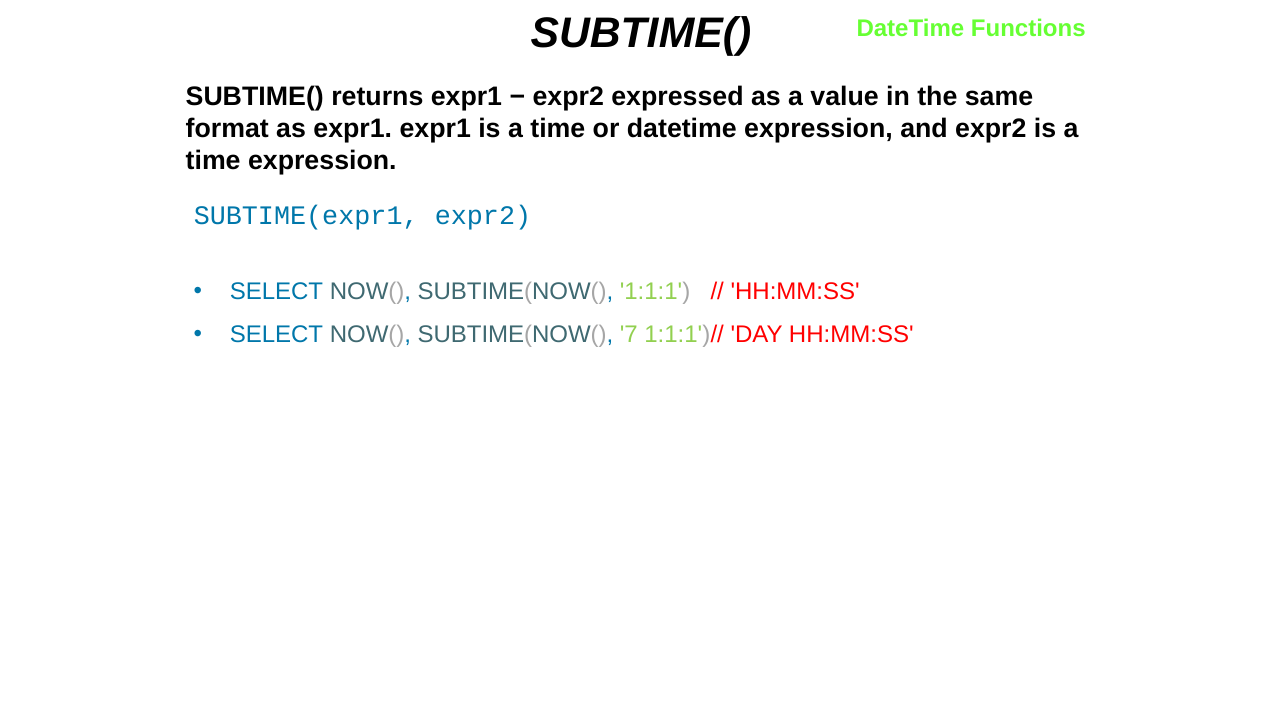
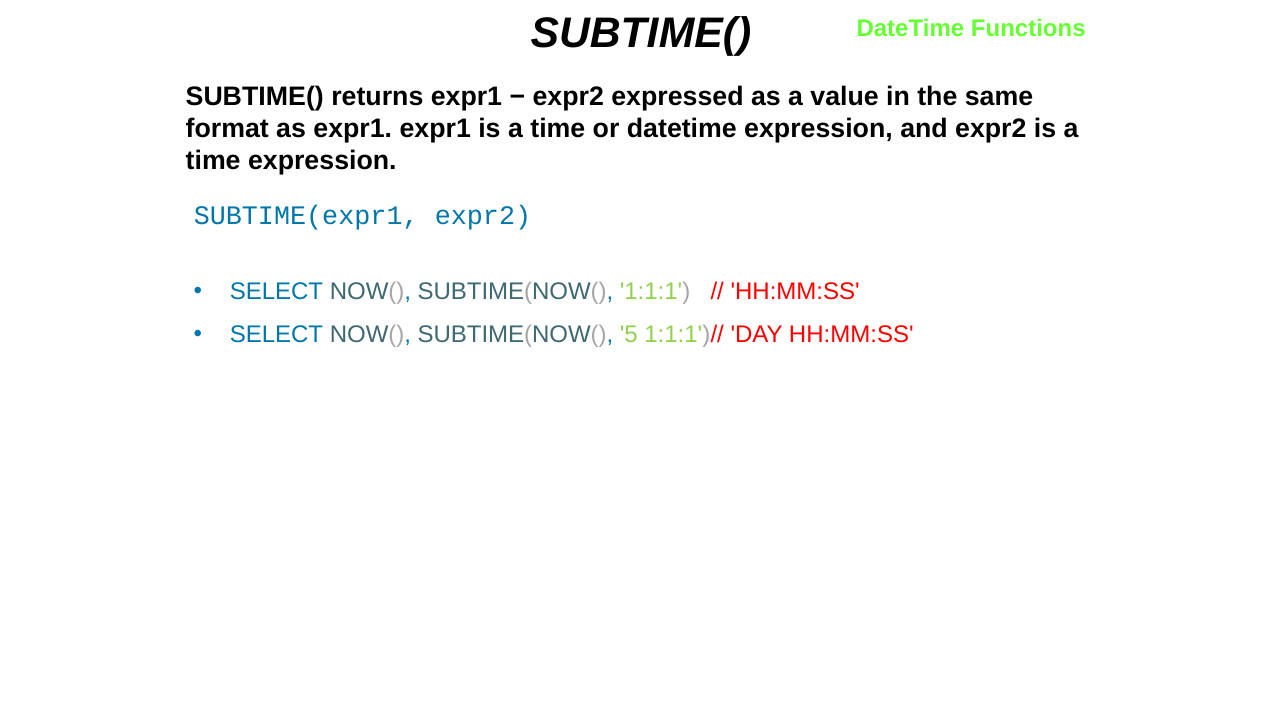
7: 7 -> 5 (629, 335)
